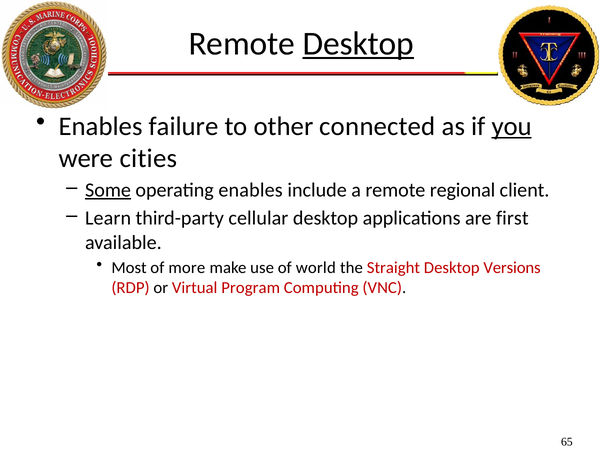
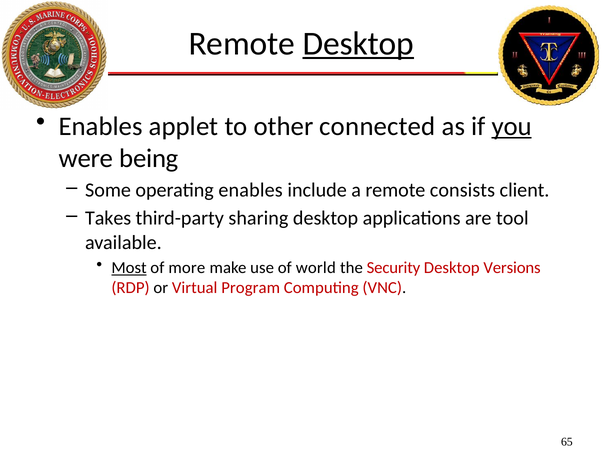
failure: failure -> applet (184, 126)
cities: cities -> being (149, 159)
Some underline: present -> none (108, 190)
regional: regional -> consists (462, 190)
Learn: Learn -> Takes (108, 218)
cellular: cellular -> sharing (258, 218)
first: first -> tool (512, 218)
Most underline: none -> present (129, 268)
Straight: Straight -> Security (393, 268)
